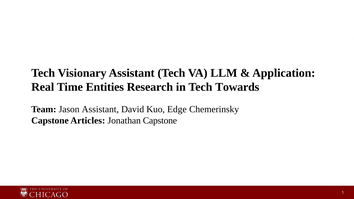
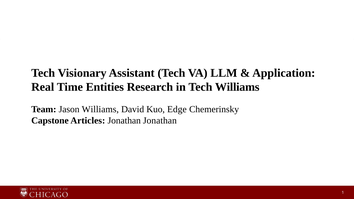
Tech Towards: Towards -> Williams (237, 87)
Jason Assistant: Assistant -> Williams (100, 109)
Jonathan Capstone: Capstone -> Jonathan (160, 121)
